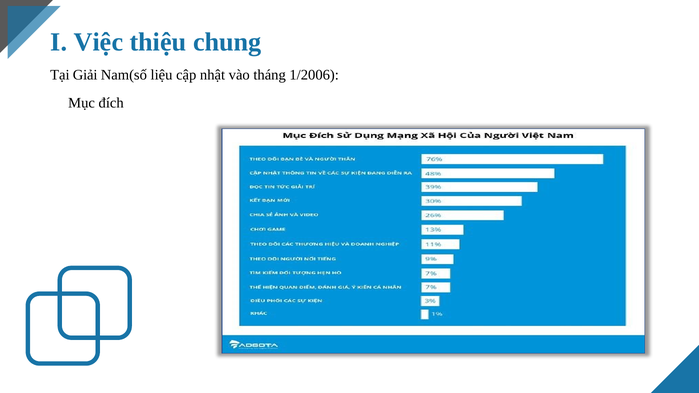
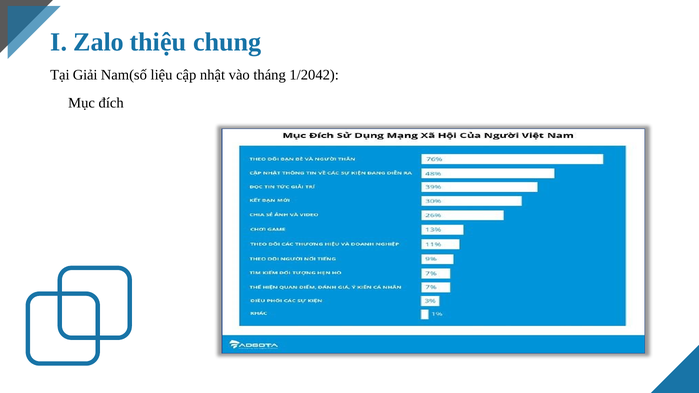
Việc: Việc -> Zalo (99, 42)
1/2006: 1/2006 -> 1/2042 (314, 75)
